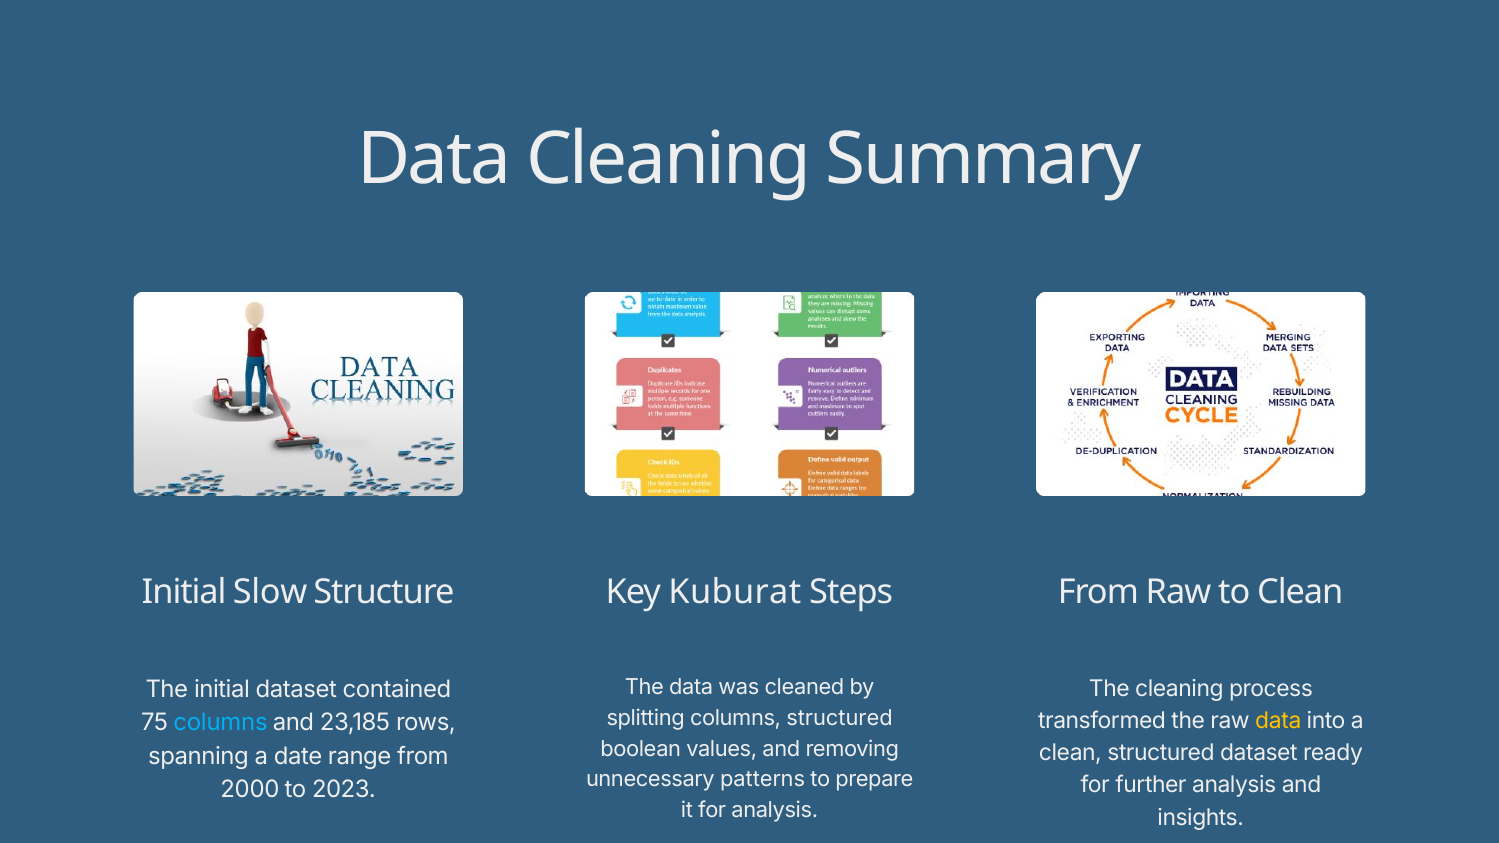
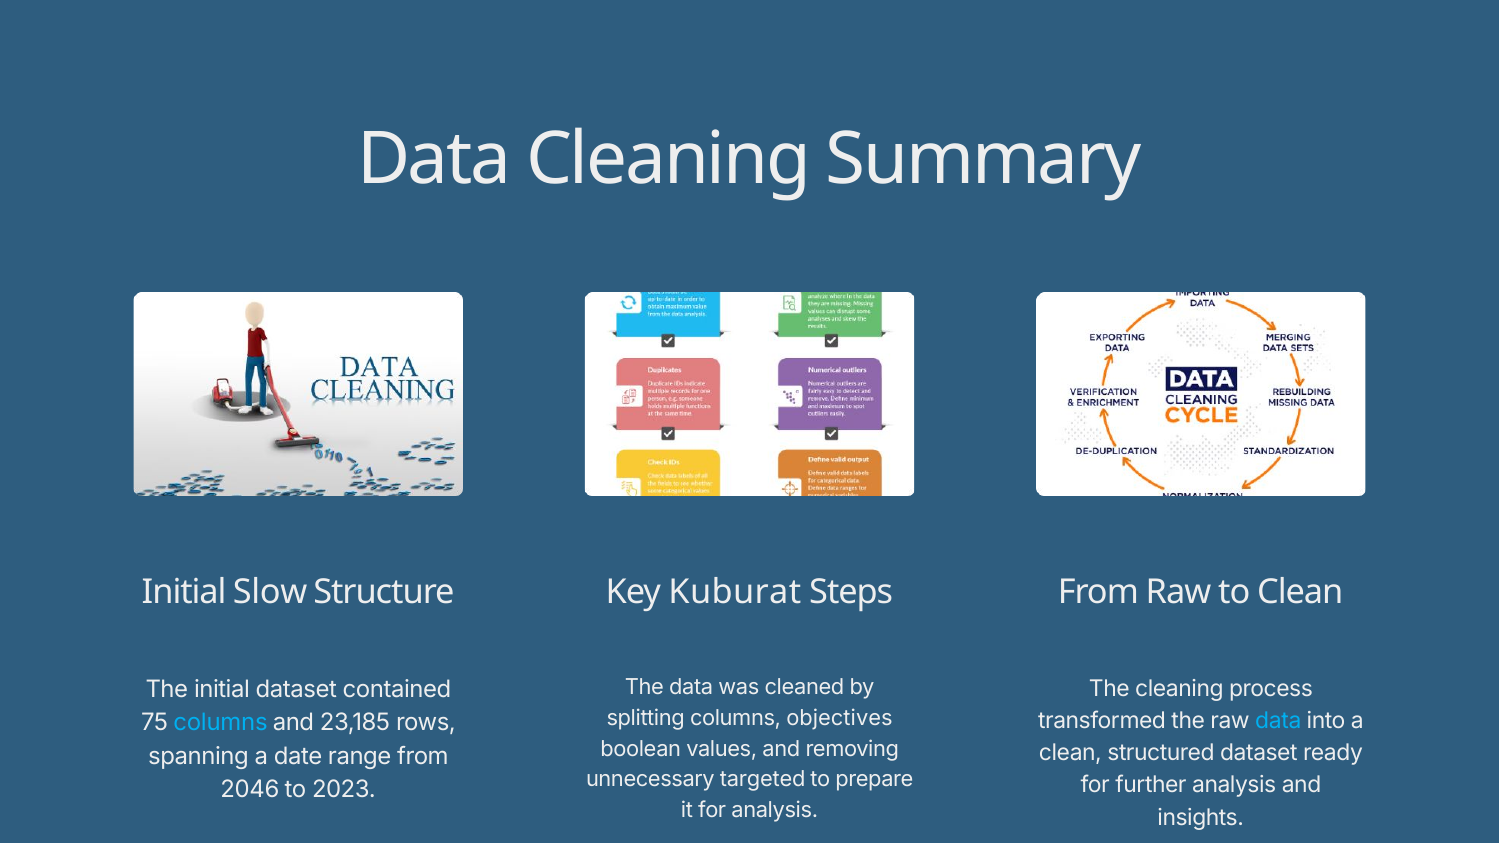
columns structured: structured -> objectives (839, 718)
data colour: yellow -> light blue (1278, 722)
patterns: patterns -> targeted (763, 780)
2000: 2000 -> 2046 (250, 790)
